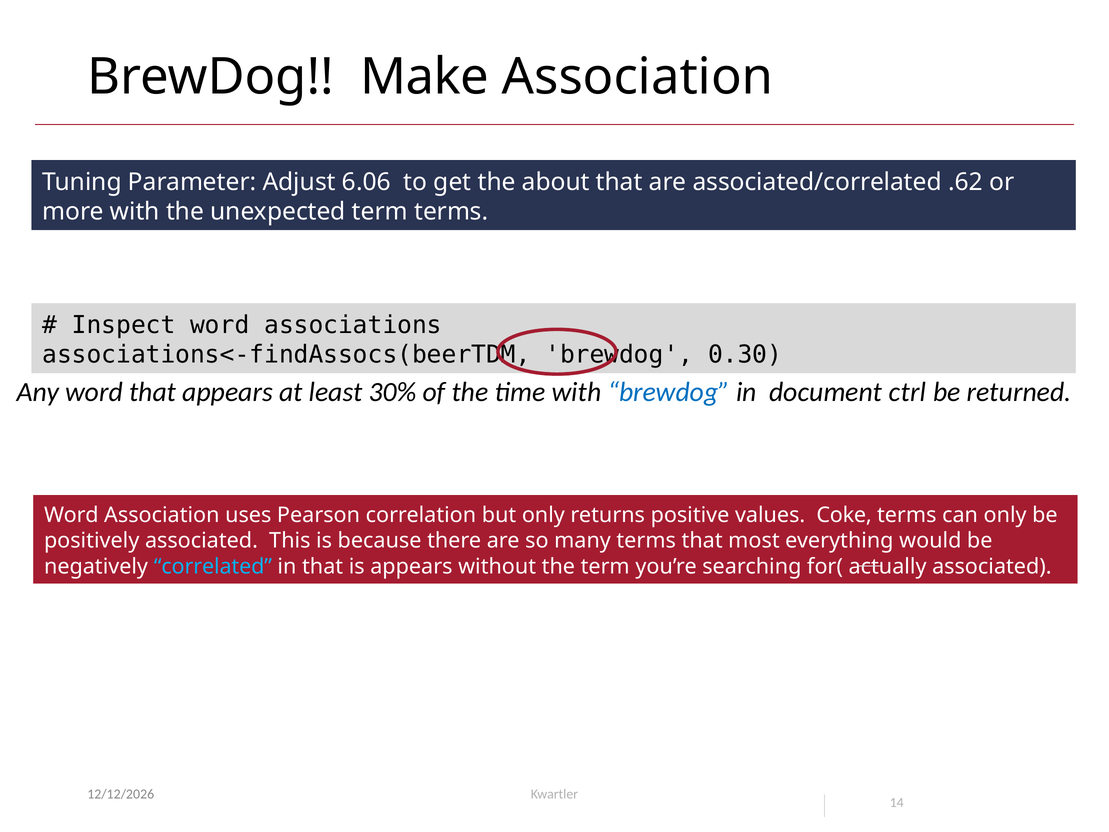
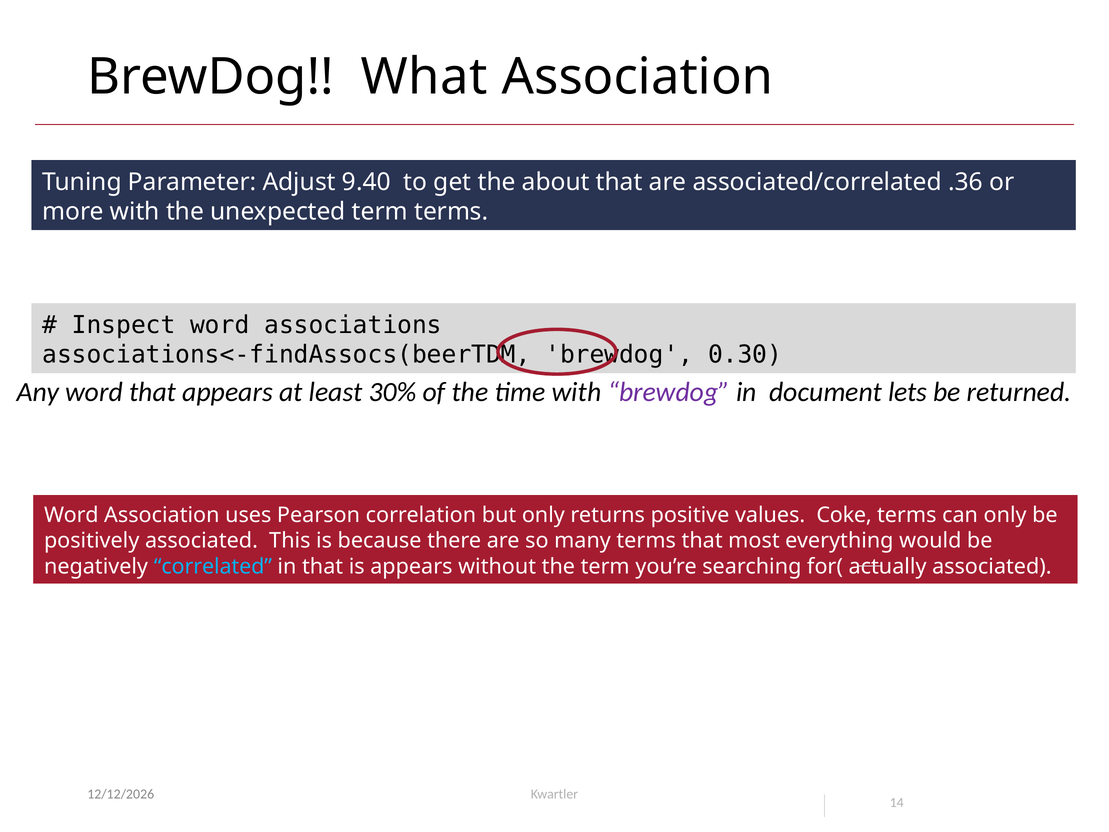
Make: Make -> What (424, 77)
6.06: 6.06 -> 9.40 (366, 182)
.62: .62 -> .36 (966, 182)
brewdog colour: blue -> purple (669, 392)
ctrl: ctrl -> lets (908, 392)
